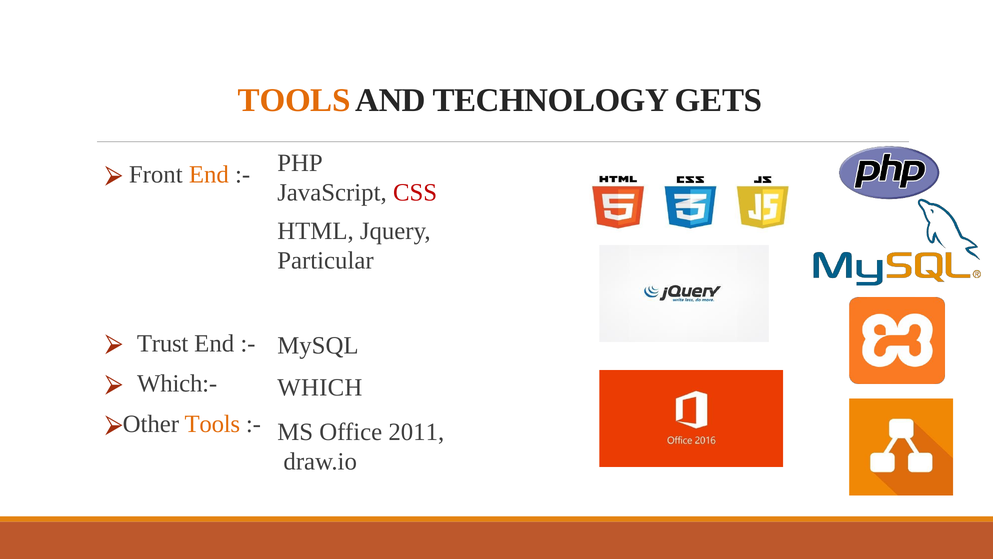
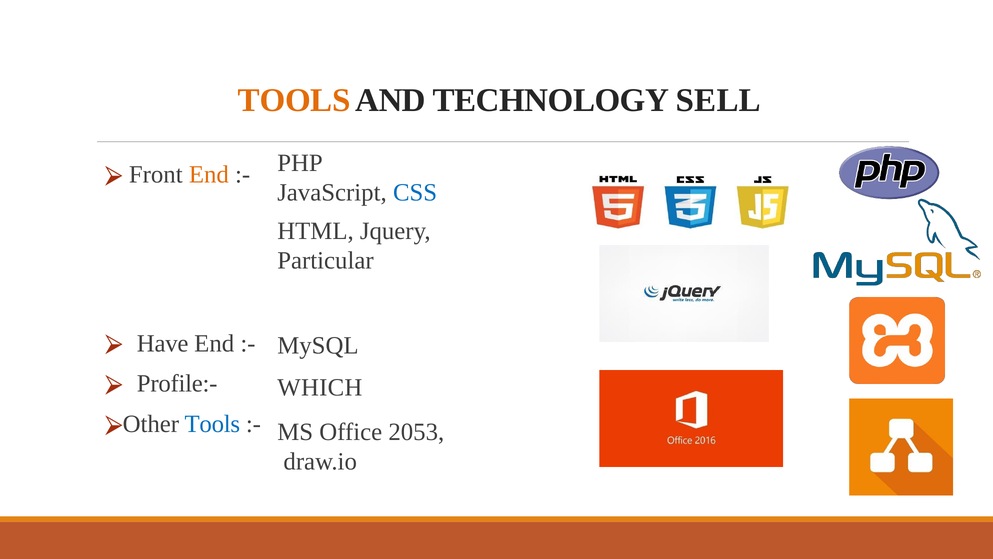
GETS: GETS -> SELL (718, 100)
CSS colour: red -> blue (415, 193)
Trust: Trust -> Have (163, 343)
Which:-: Which:- -> Profile:- (177, 383)
Tools colour: orange -> blue (212, 424)
2011: 2011 -> 2053 (416, 432)
